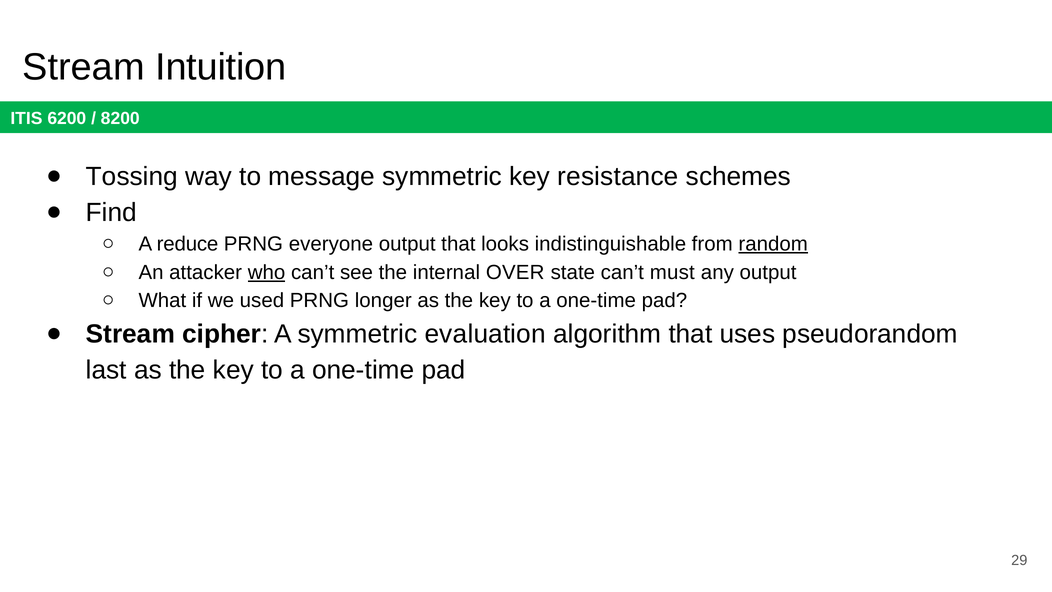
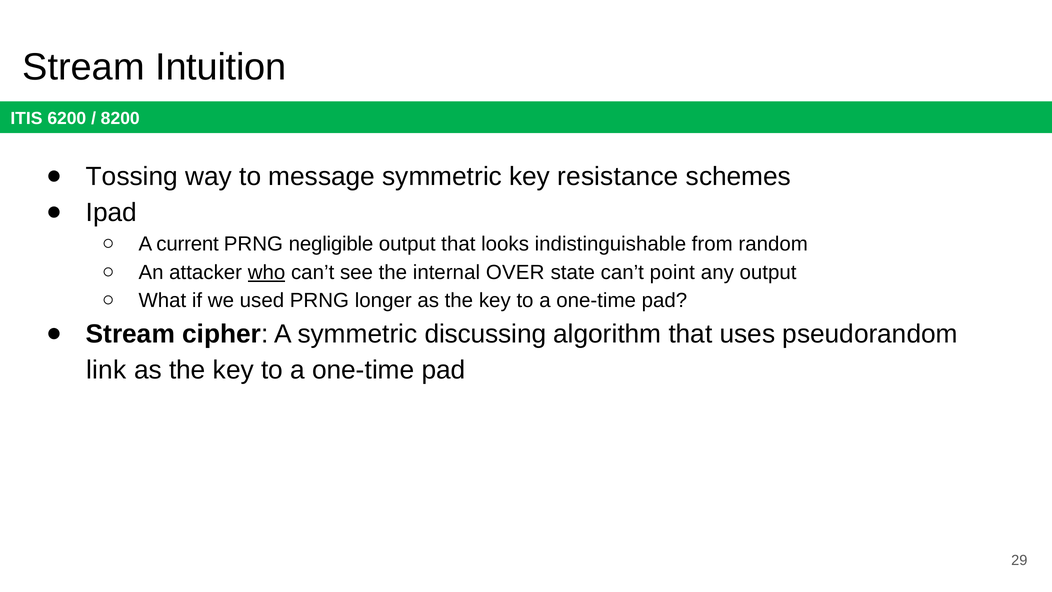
Find: Find -> Ipad (111, 213)
reduce: reduce -> current (188, 244)
everyone: everyone -> negligible (331, 244)
random underline: present -> none (773, 244)
must: must -> point (672, 272)
evaluation: evaluation -> discussing (485, 334)
last: last -> link (106, 370)
